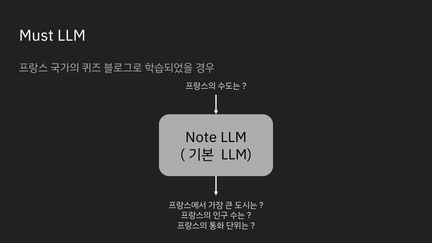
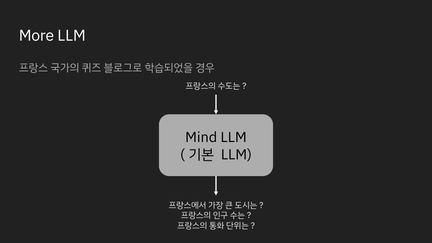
Must: Must -> More (36, 36)
Note: Note -> Mind (201, 138)
